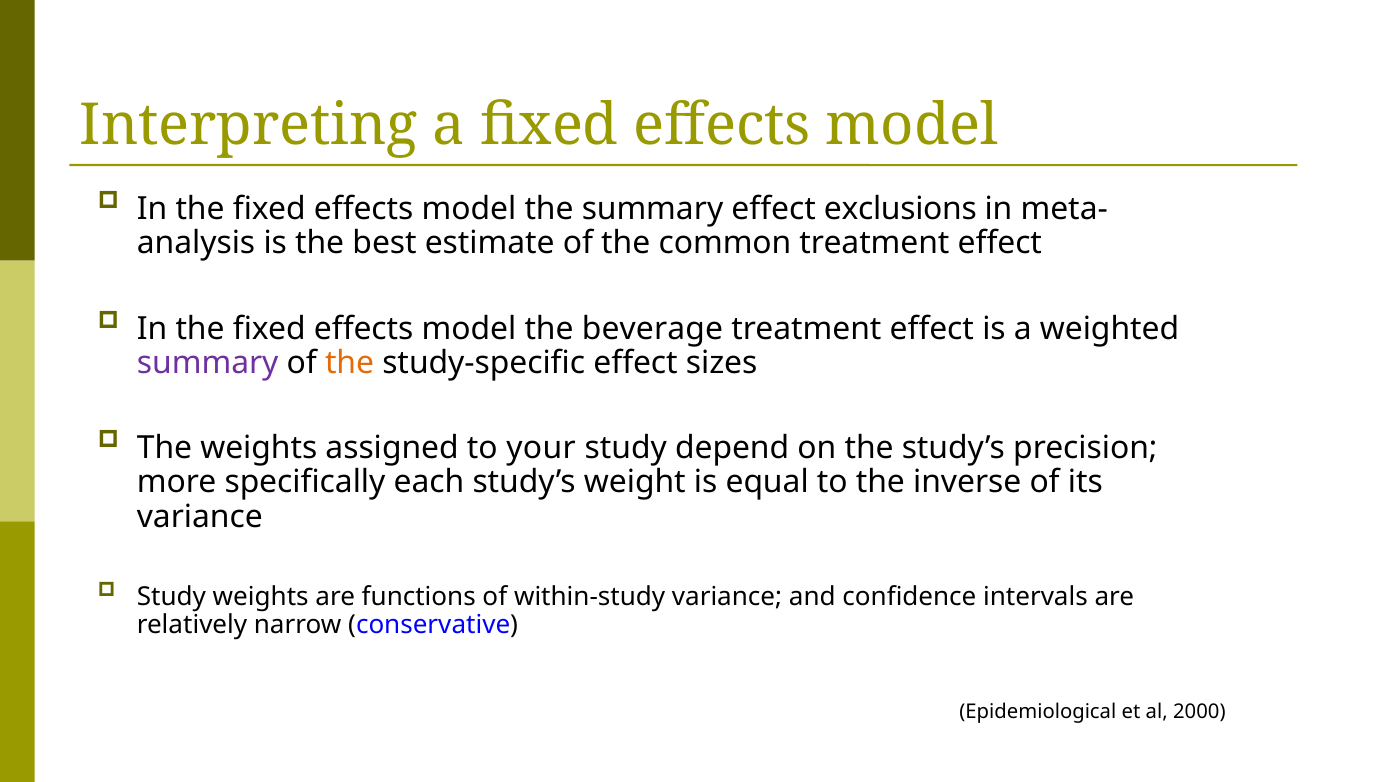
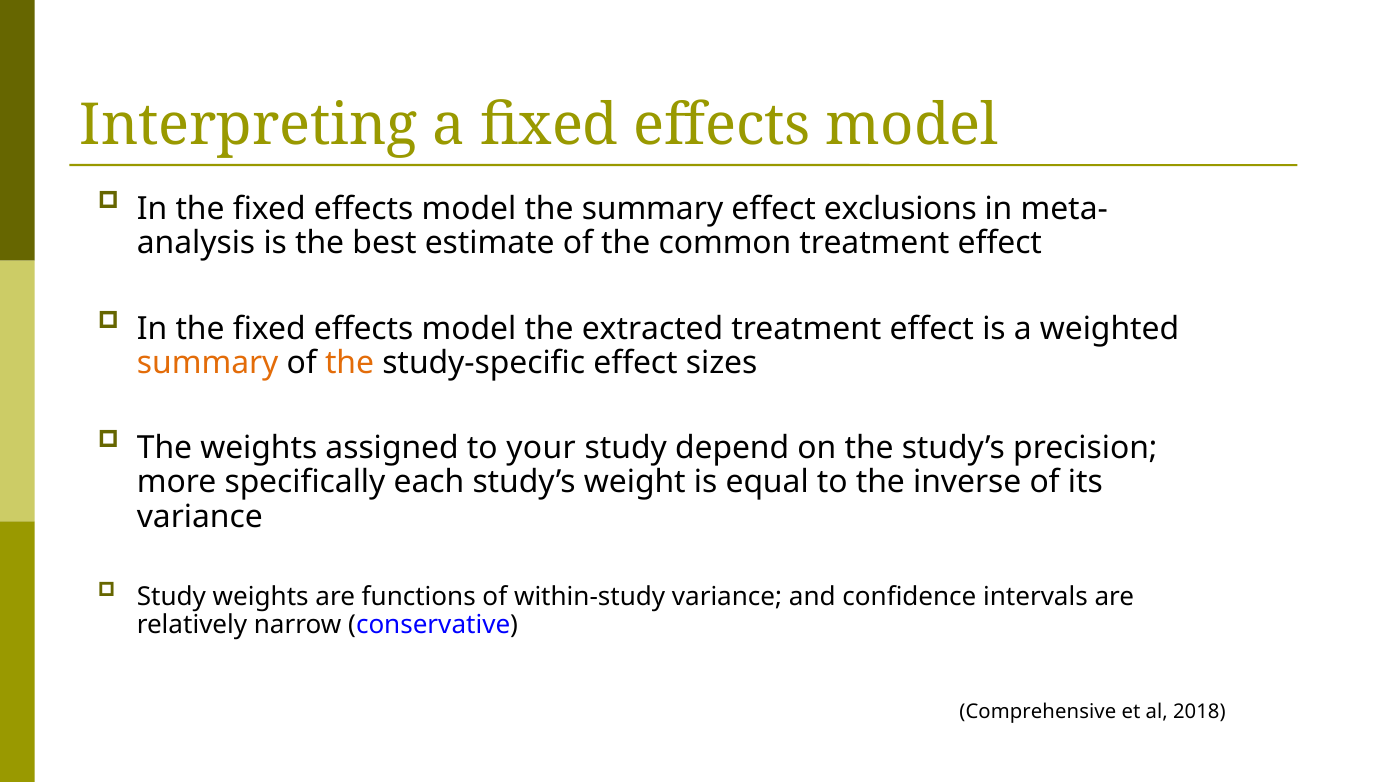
beverage: beverage -> extracted (653, 328)
summary colour: purple -> orange (208, 363)
Epidemiological: Epidemiological -> Comprehensive (1038, 712)
2000: 2000 -> 2018 (1199, 712)
